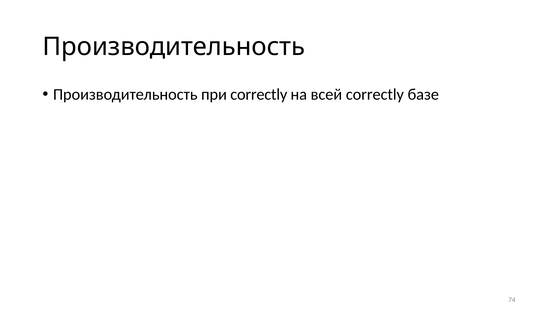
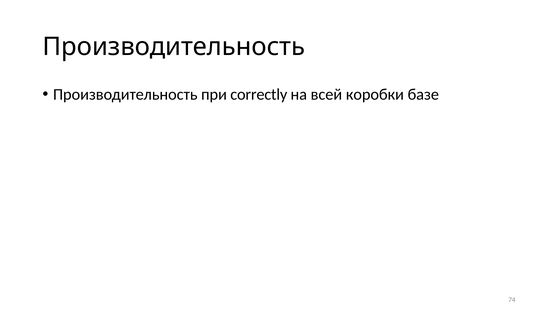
всей correctly: correctly -> коробки (375, 94)
